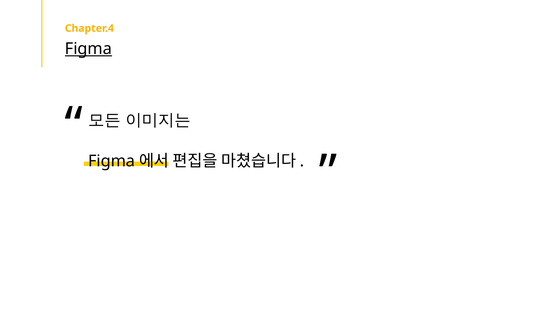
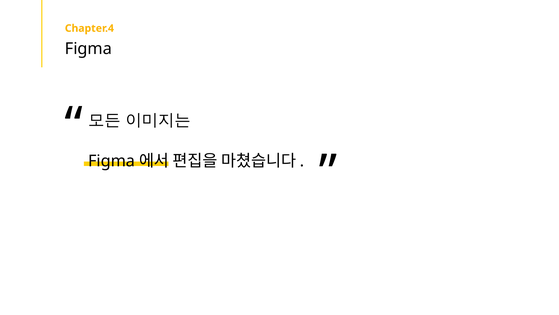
Figma underline: present -> none (88, 49)
